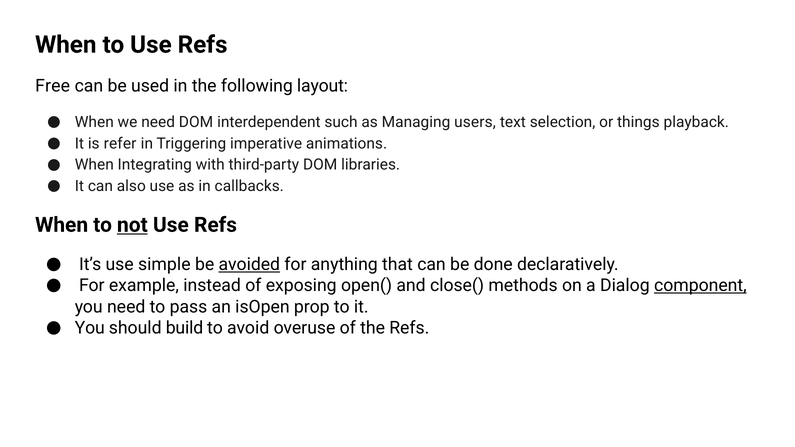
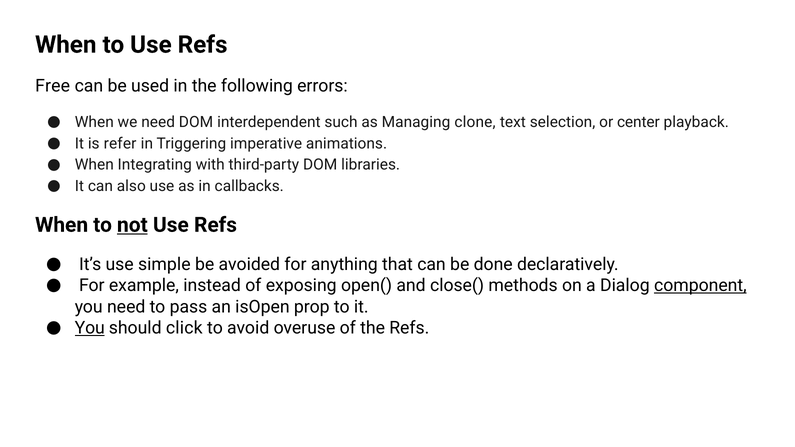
layout: layout -> errors (322, 86)
users: users -> clone (475, 122)
things: things -> center (638, 122)
avoided underline: present -> none (249, 264)
You underline: none -> present (90, 328)
build: build -> click (184, 328)
